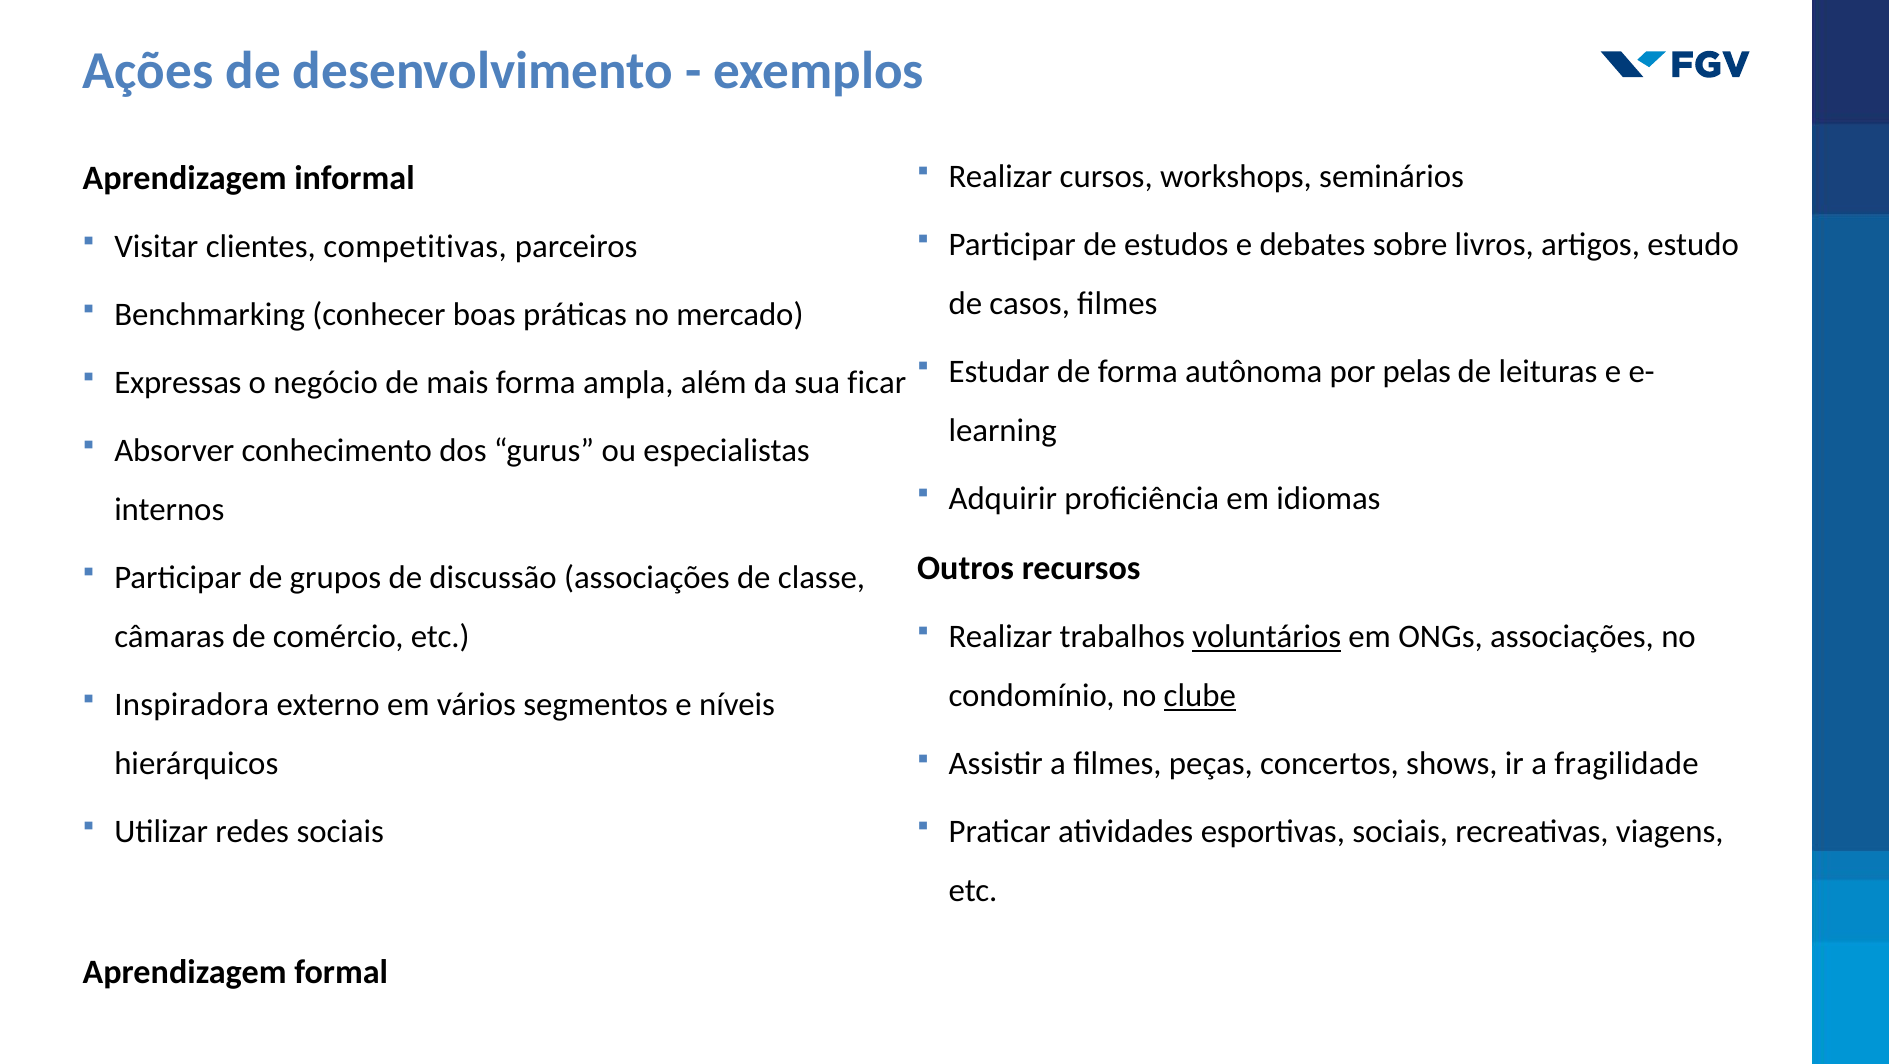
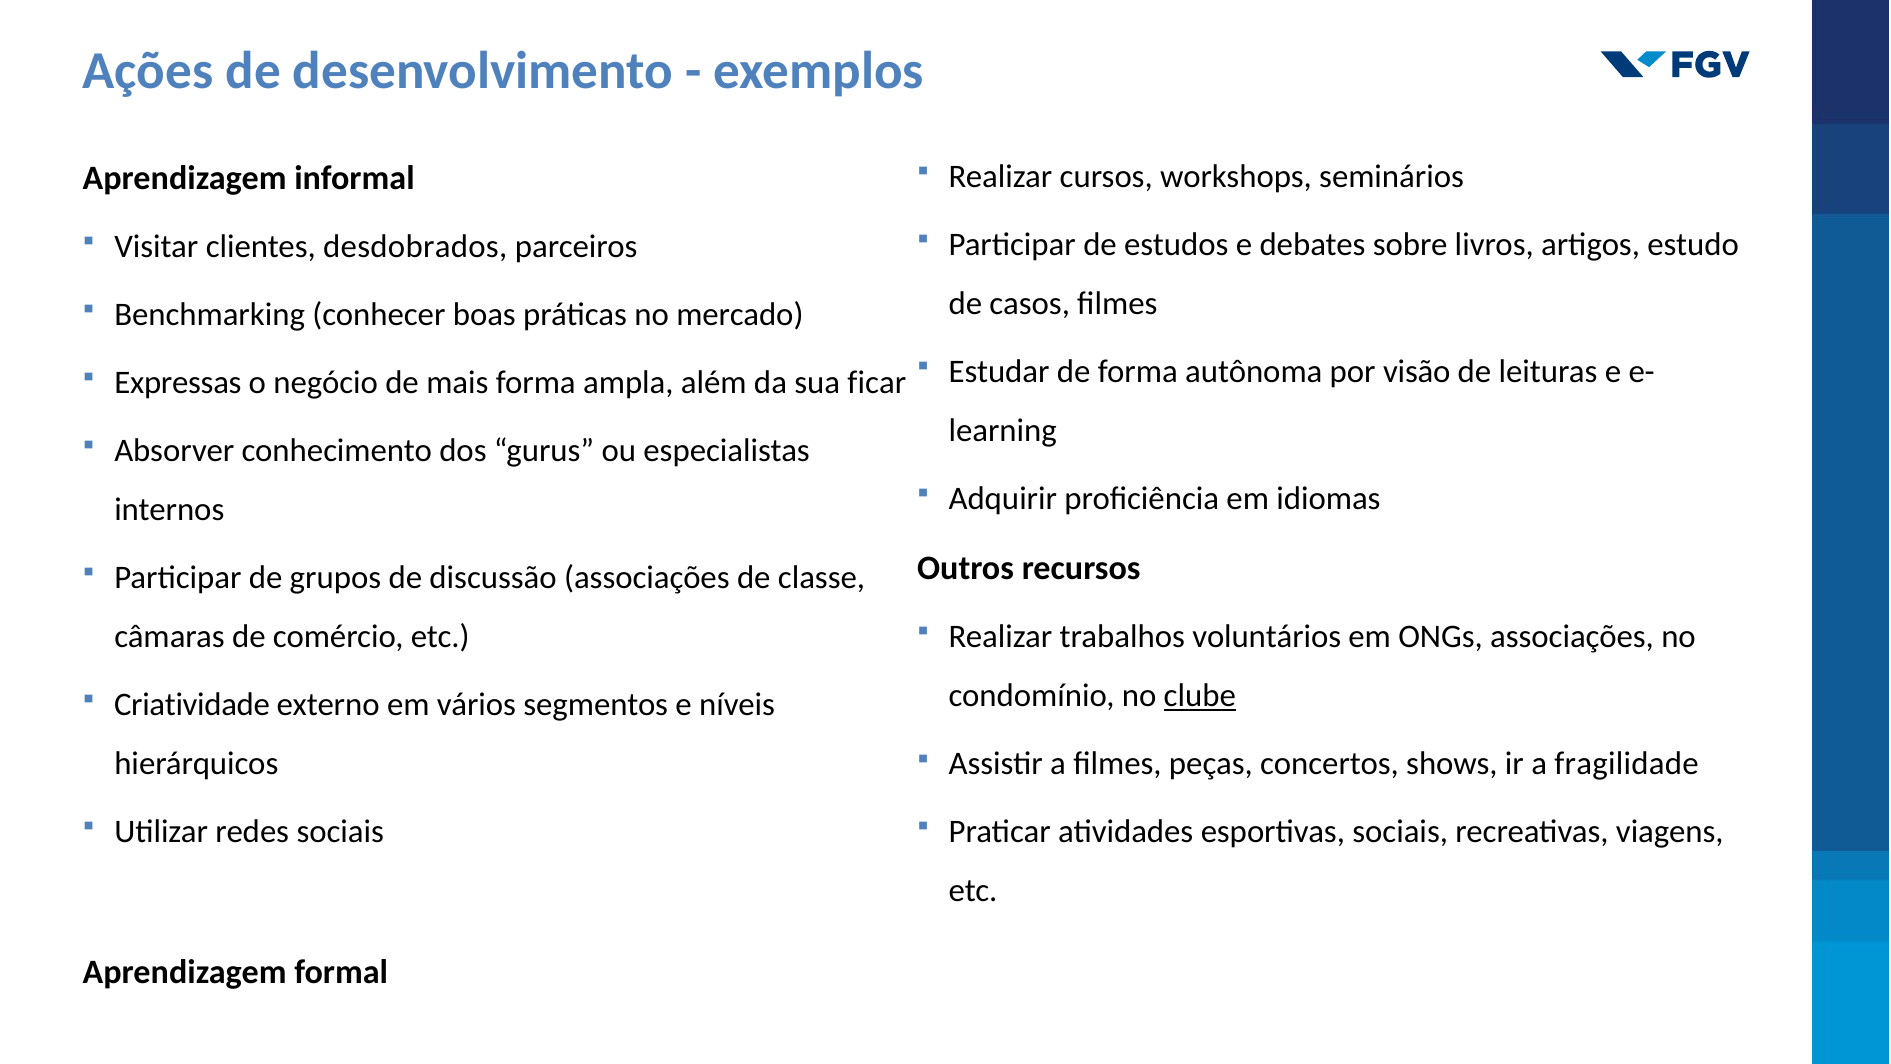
competitivas: competitivas -> desdobrados (415, 247)
pelas: pelas -> visão (1417, 372)
voluntários underline: present -> none (1267, 637)
Inspiradora: Inspiradora -> Criatividade (192, 705)
